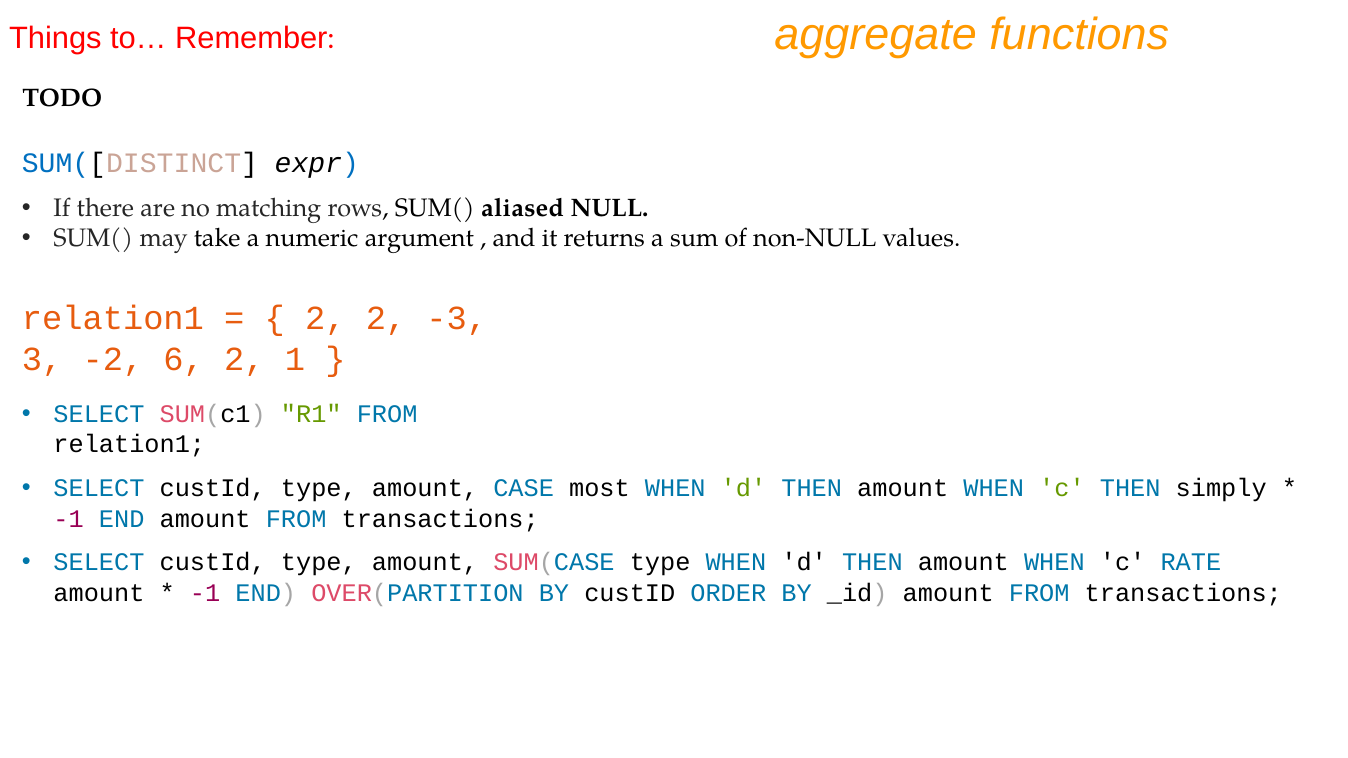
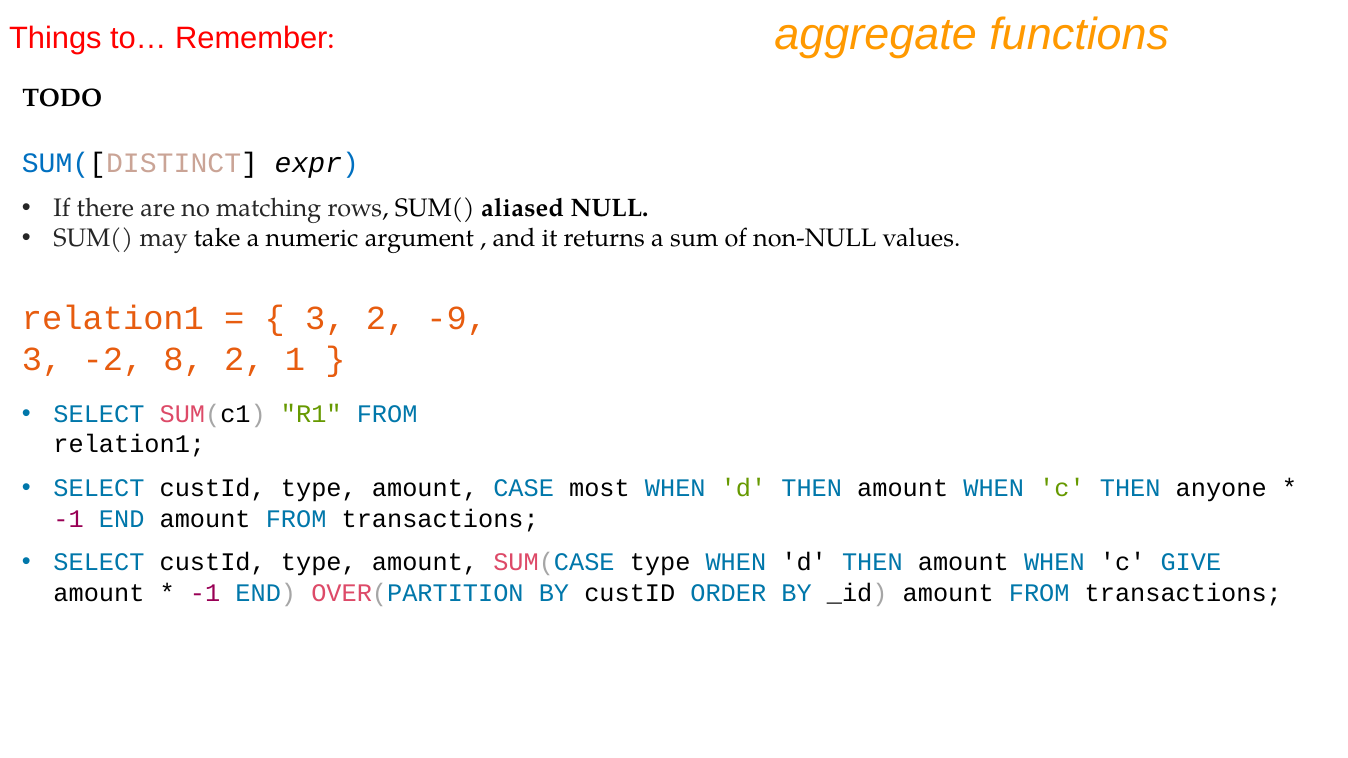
2: 2 -> 3 (325, 319)
-3: -3 -> -9 (457, 319)
6: 6 -> 8 (184, 359)
simply: simply -> anyone (1221, 489)
RATE: RATE -> GIVE (1191, 563)
